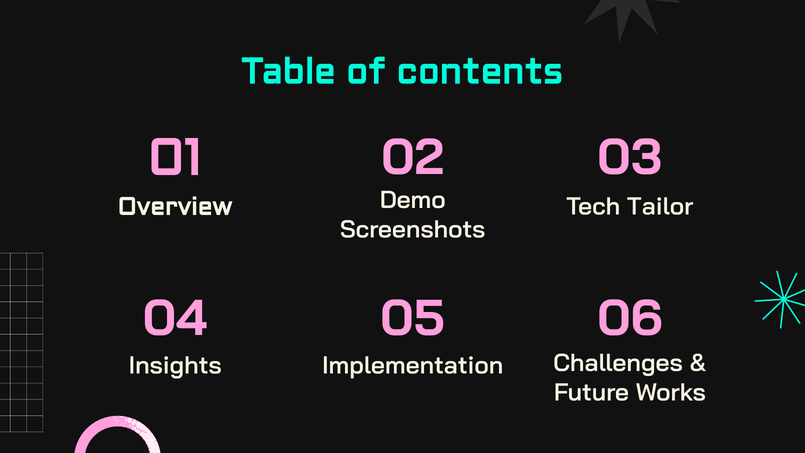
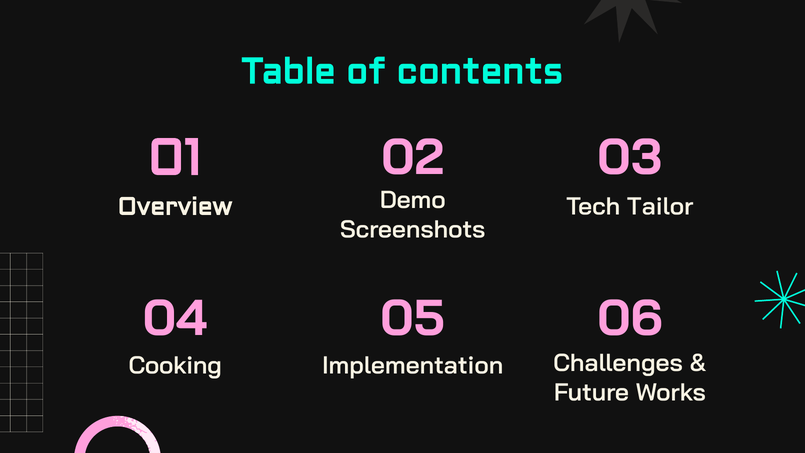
Insights: Insights -> Cooking (175, 366)
